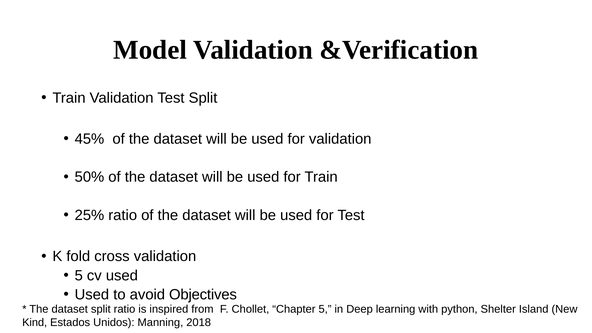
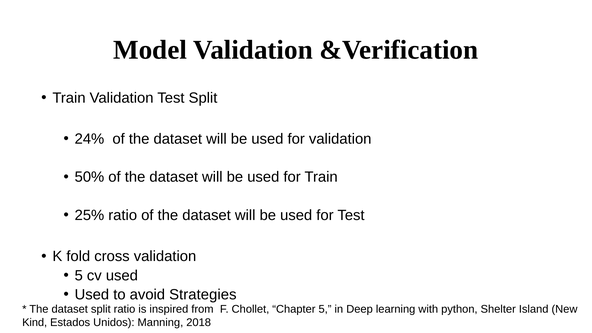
45%: 45% -> 24% (89, 139)
Objectives: Objectives -> Strategies (203, 295)
